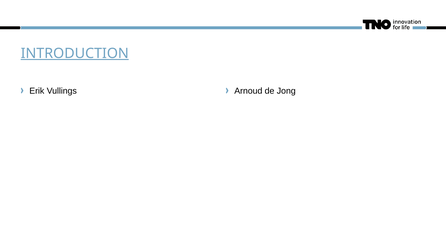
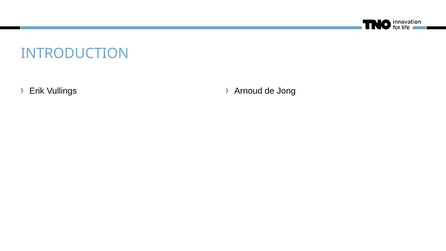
INTRODUCTION underline: present -> none (75, 53)
